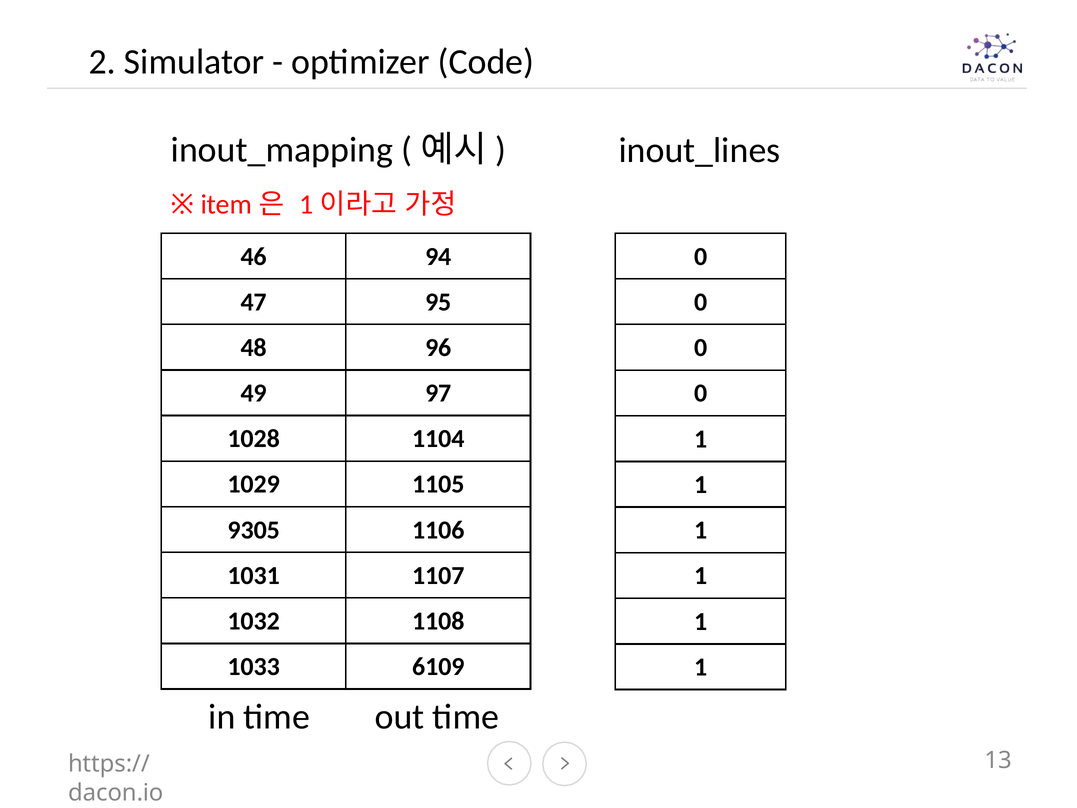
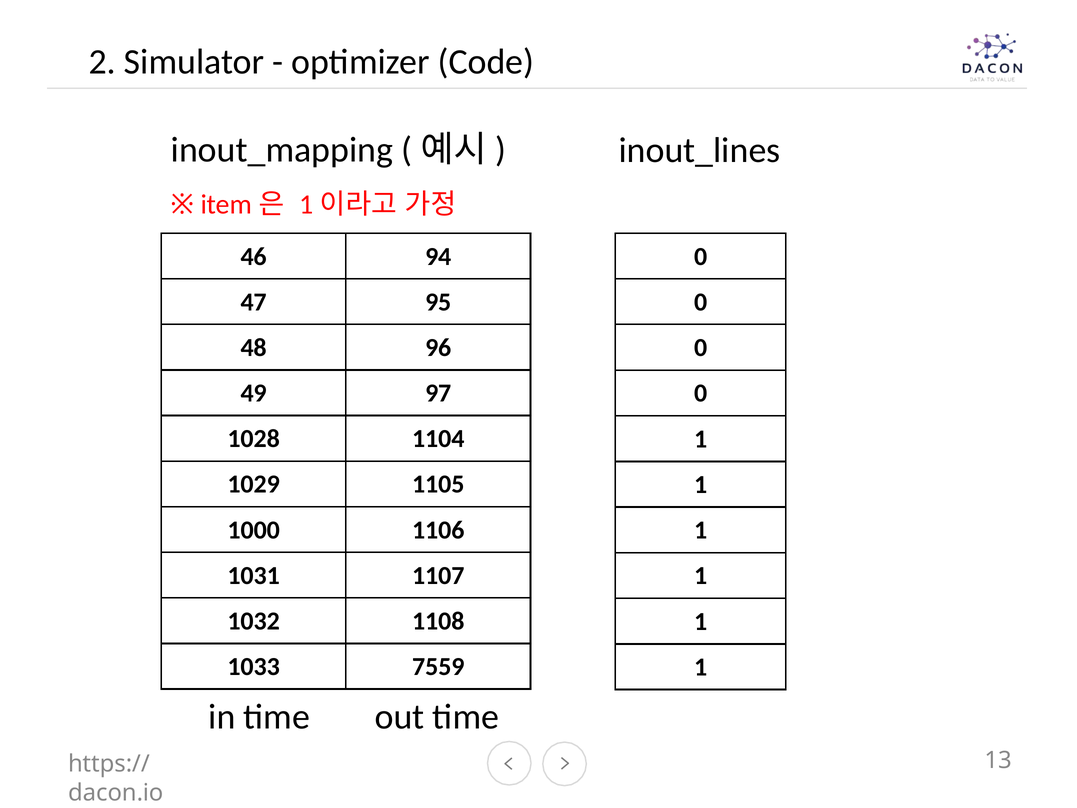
9305: 9305 -> 1000 (254, 530)
6109: 6109 -> 7559 (438, 667)
